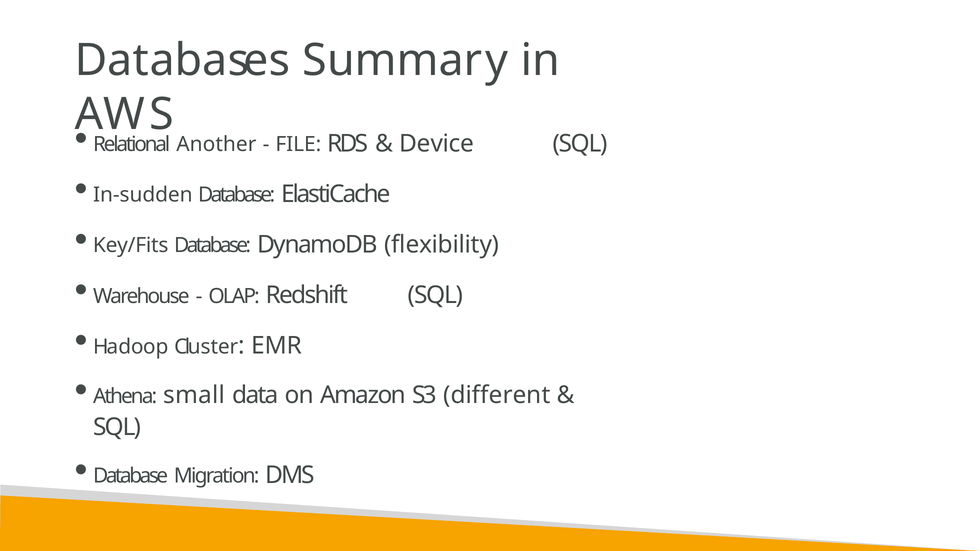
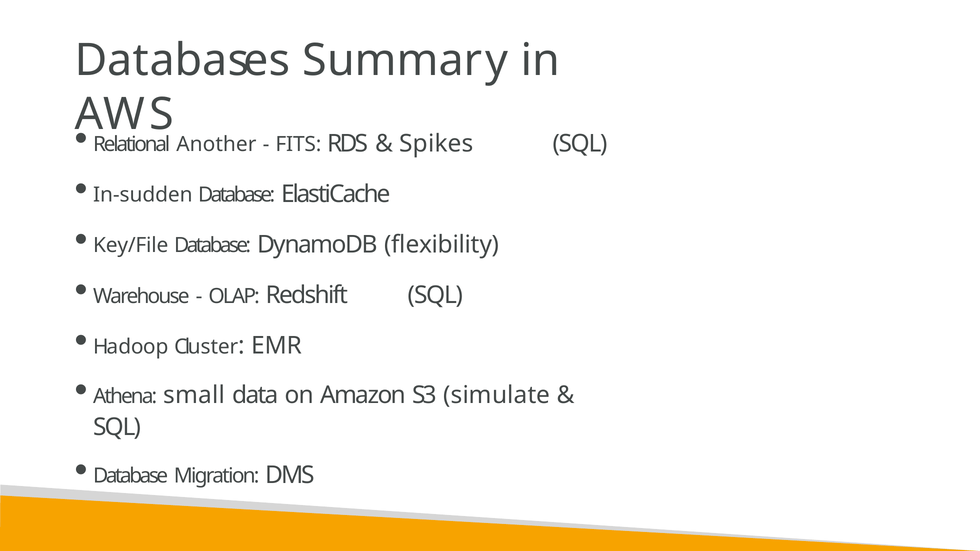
FILE: FILE -> FITS (298, 145)
Device: Device -> Spikes (436, 144)
Key/Fits: Key/Fits -> Key/File (131, 246)
different: different -> simulate (497, 396)
